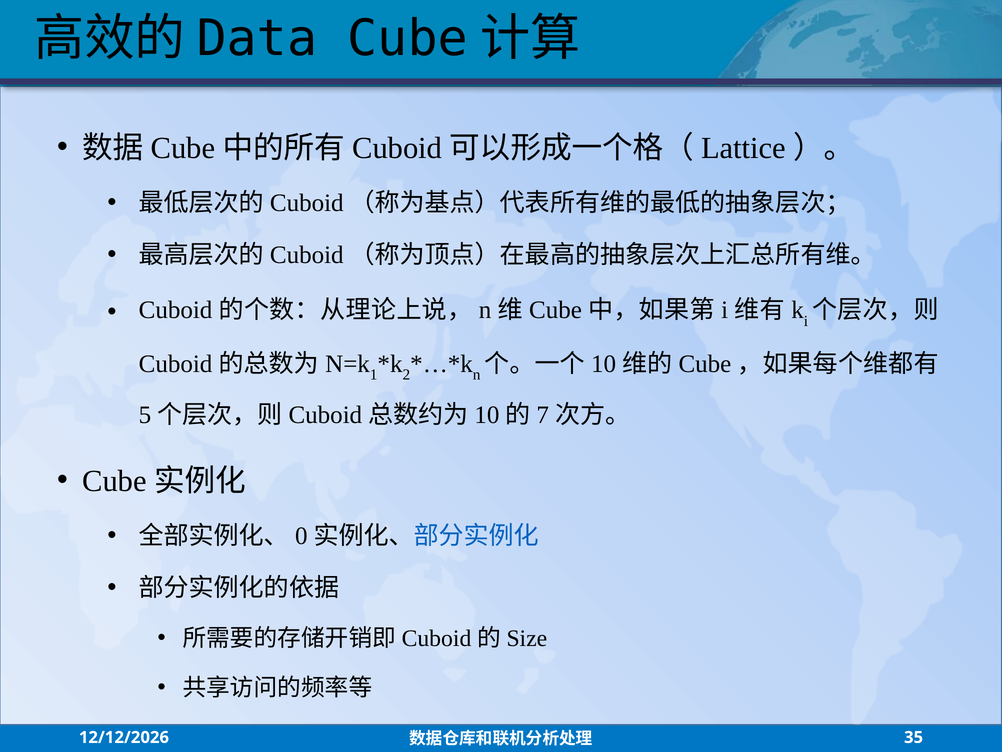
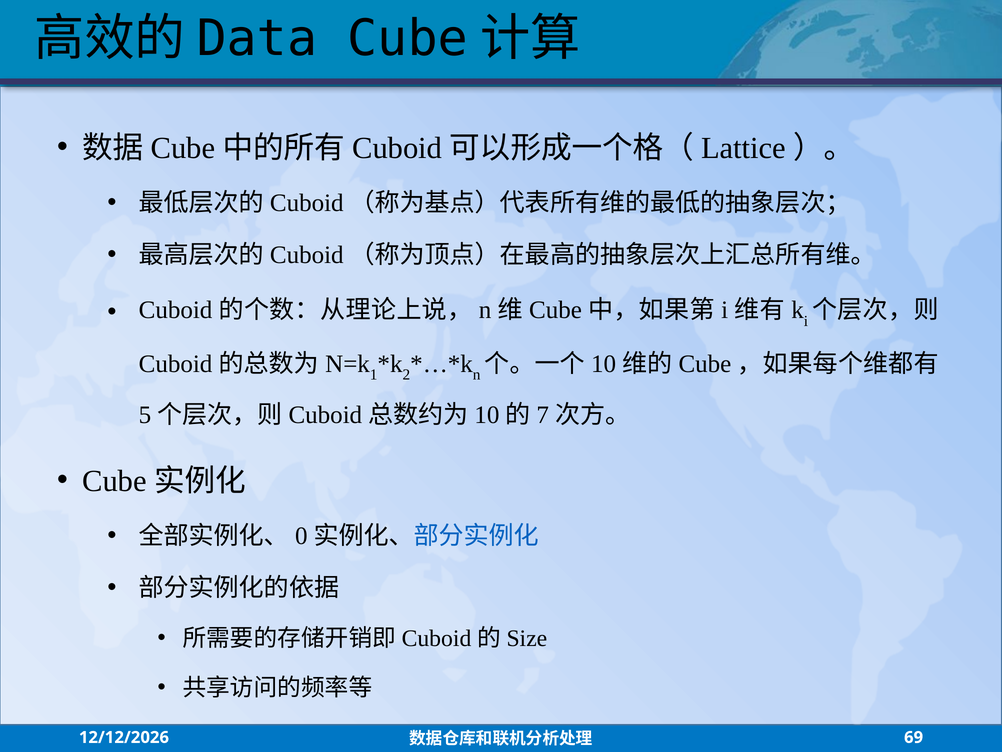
35: 35 -> 69 (914, 737)
